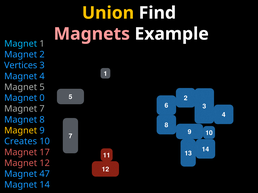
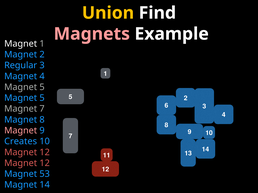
Magnet colour: light blue -> white (21, 44)
Vertices: Vertices -> Regular (21, 66)
0: 0 -> 5 (42, 98)
Magnet colour: yellow -> pink (21, 131)
17: 17 -> 12 (45, 153)
47: 47 -> 53 (45, 174)
